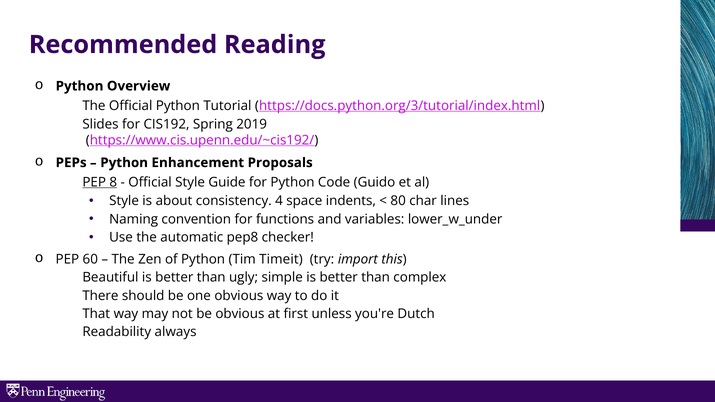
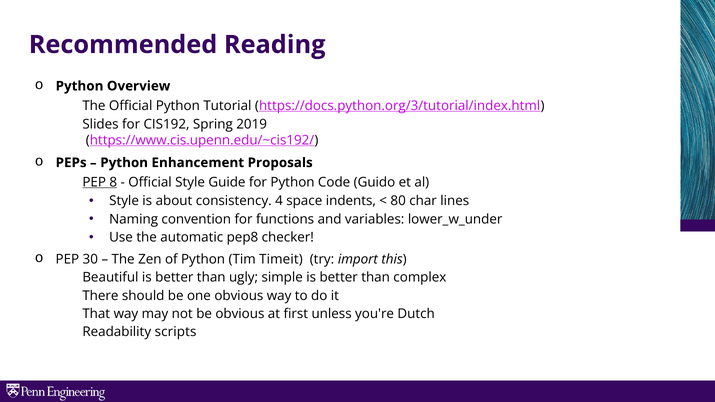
60: 60 -> 30 (90, 259)
always: always -> scripts (176, 332)
